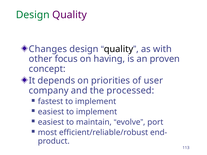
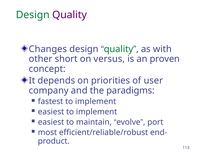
quality colour: black -> green (119, 49)
focus: focus -> short (66, 59)
having: having -> versus (109, 59)
processed: processed -> paradigms (130, 91)
